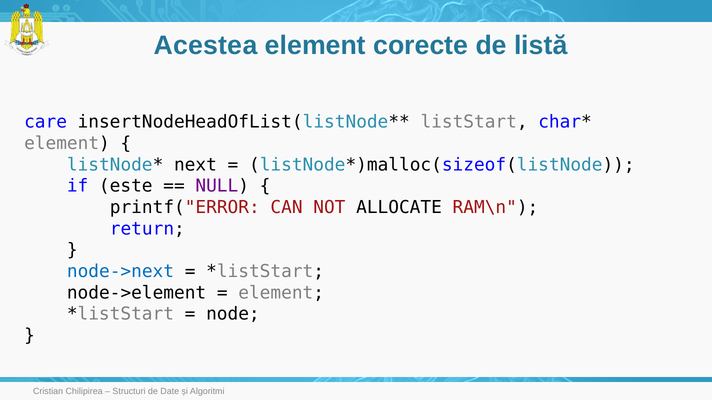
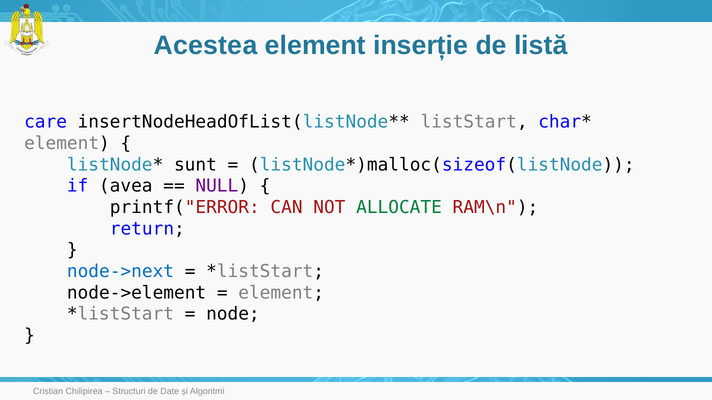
corecte: corecte -> inserție (421, 45)
next: next -> sunt (195, 165)
este: este -> avea (126, 186)
ALLOCATE colour: black -> green (399, 208)
